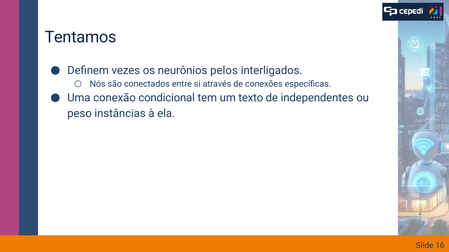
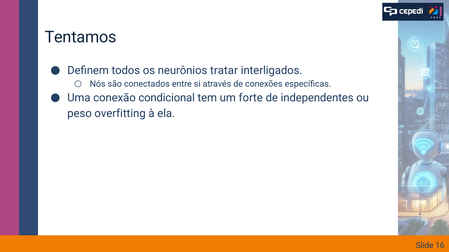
vezes: vezes -> todos (126, 71)
pelos: pelos -> tratar (224, 71)
texto: texto -> forte (251, 98)
instâncias: instâncias -> overfitting (120, 114)
